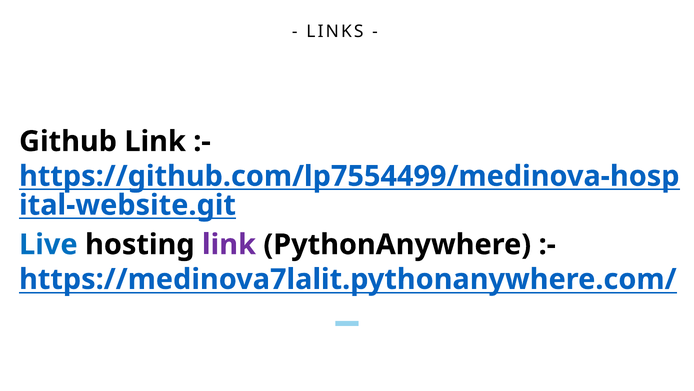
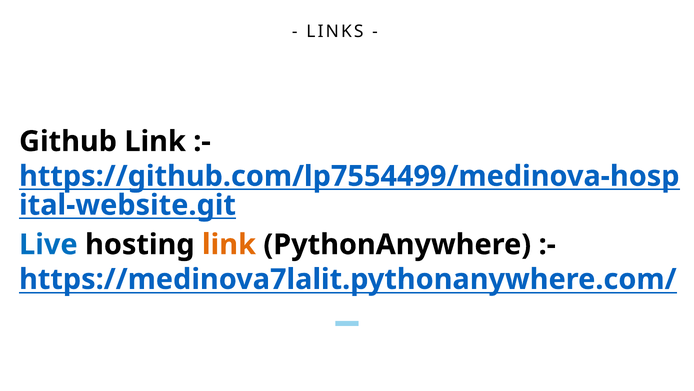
link colour: purple -> orange (229, 244)
